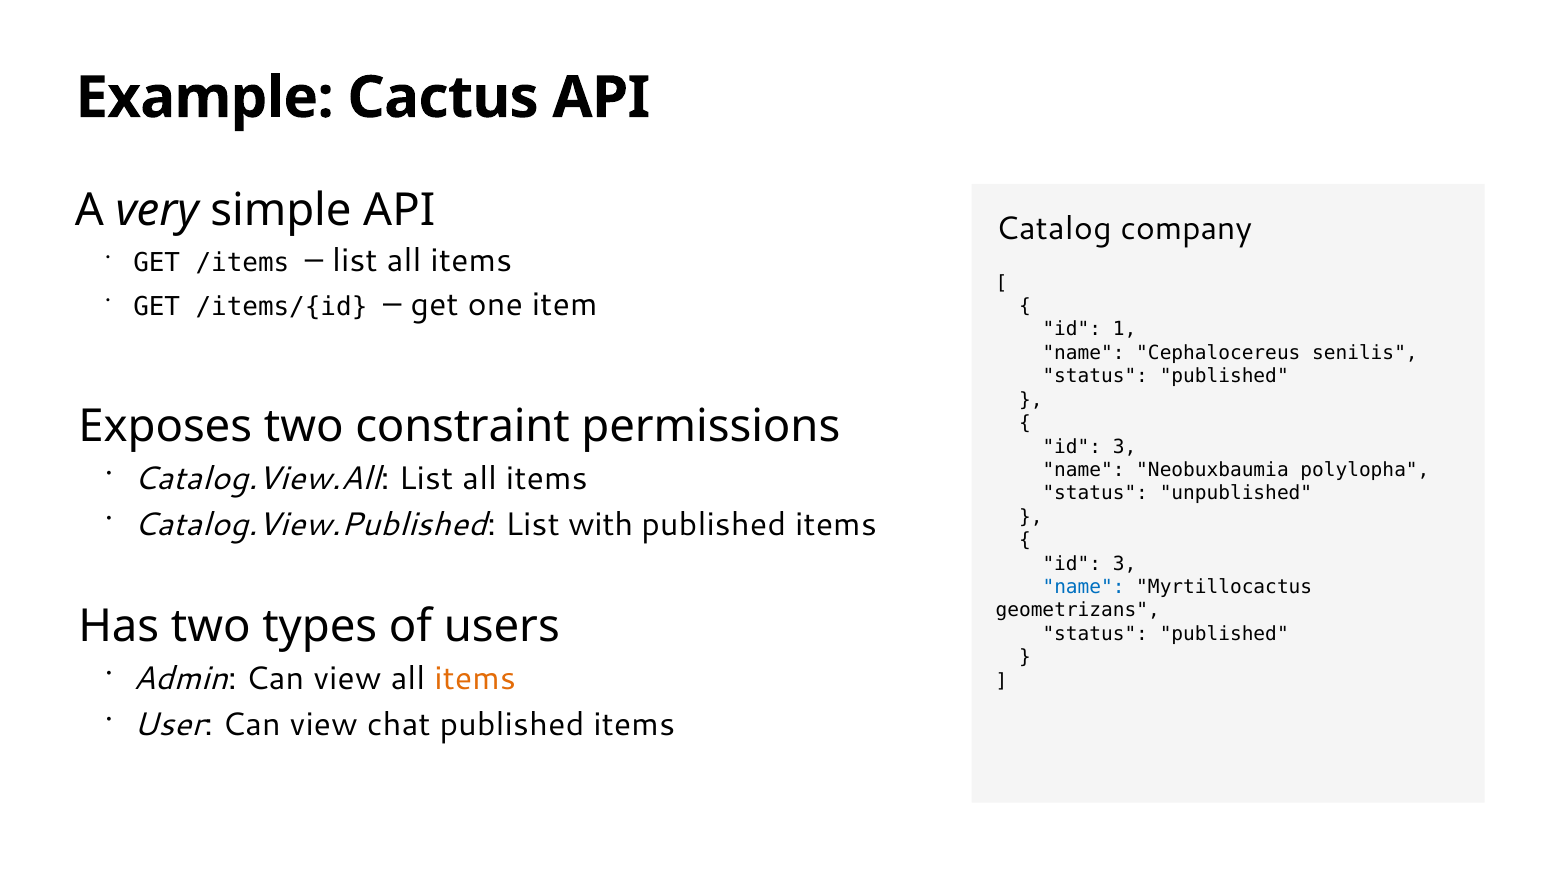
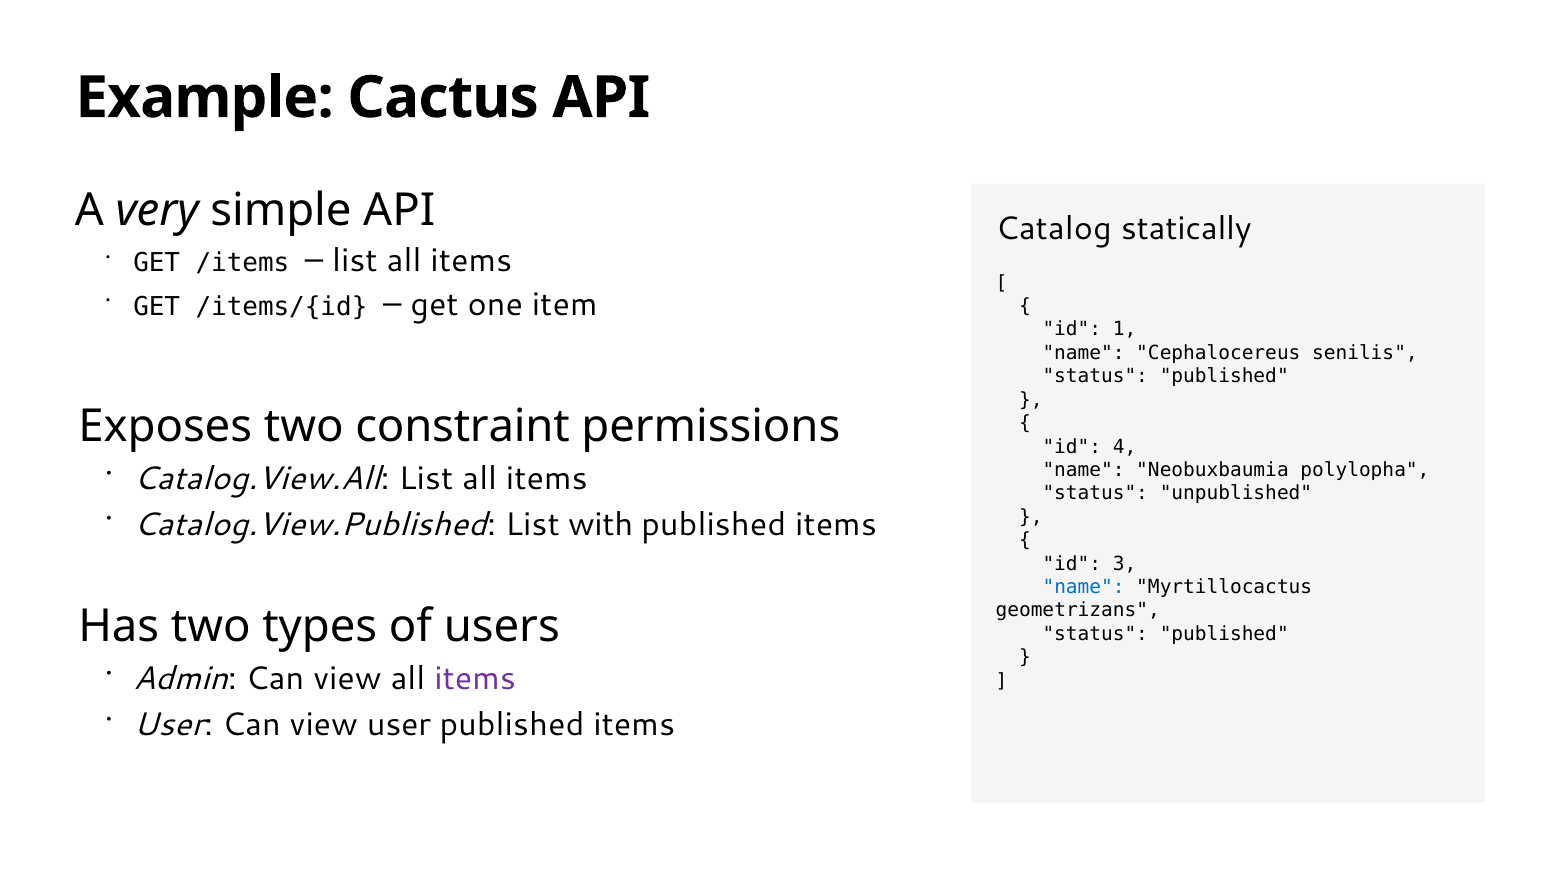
company: company -> statically (1186, 229)
3: 3 -> 4 (1125, 446)
items colour: orange -> purple (475, 679)
view chat: chat -> user (399, 724)
